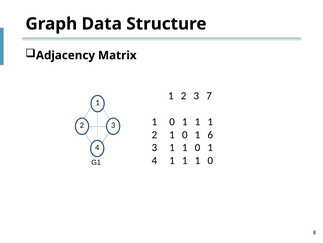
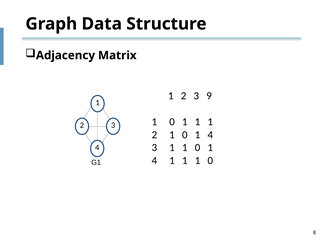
7: 7 -> 9 (209, 96)
6: 6 -> 4 (210, 134)
